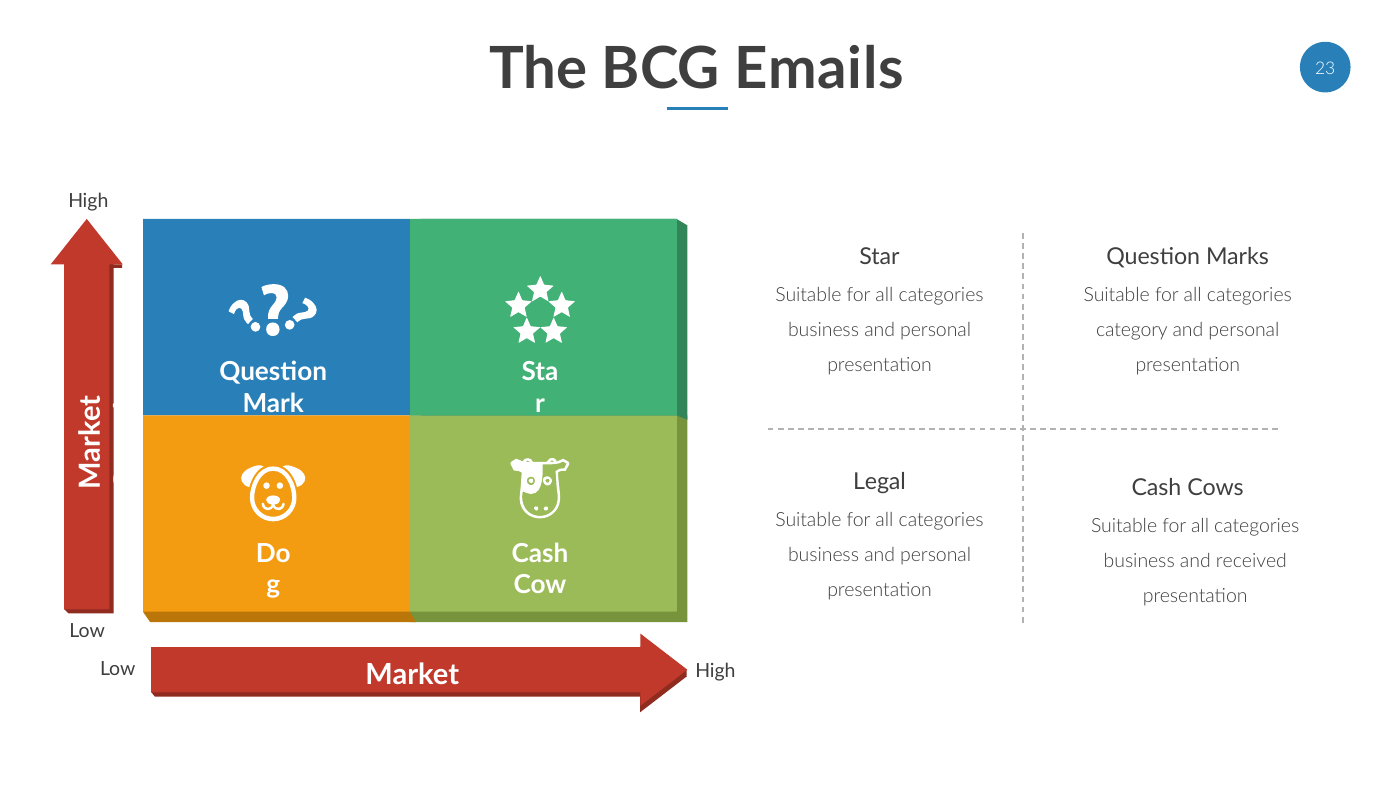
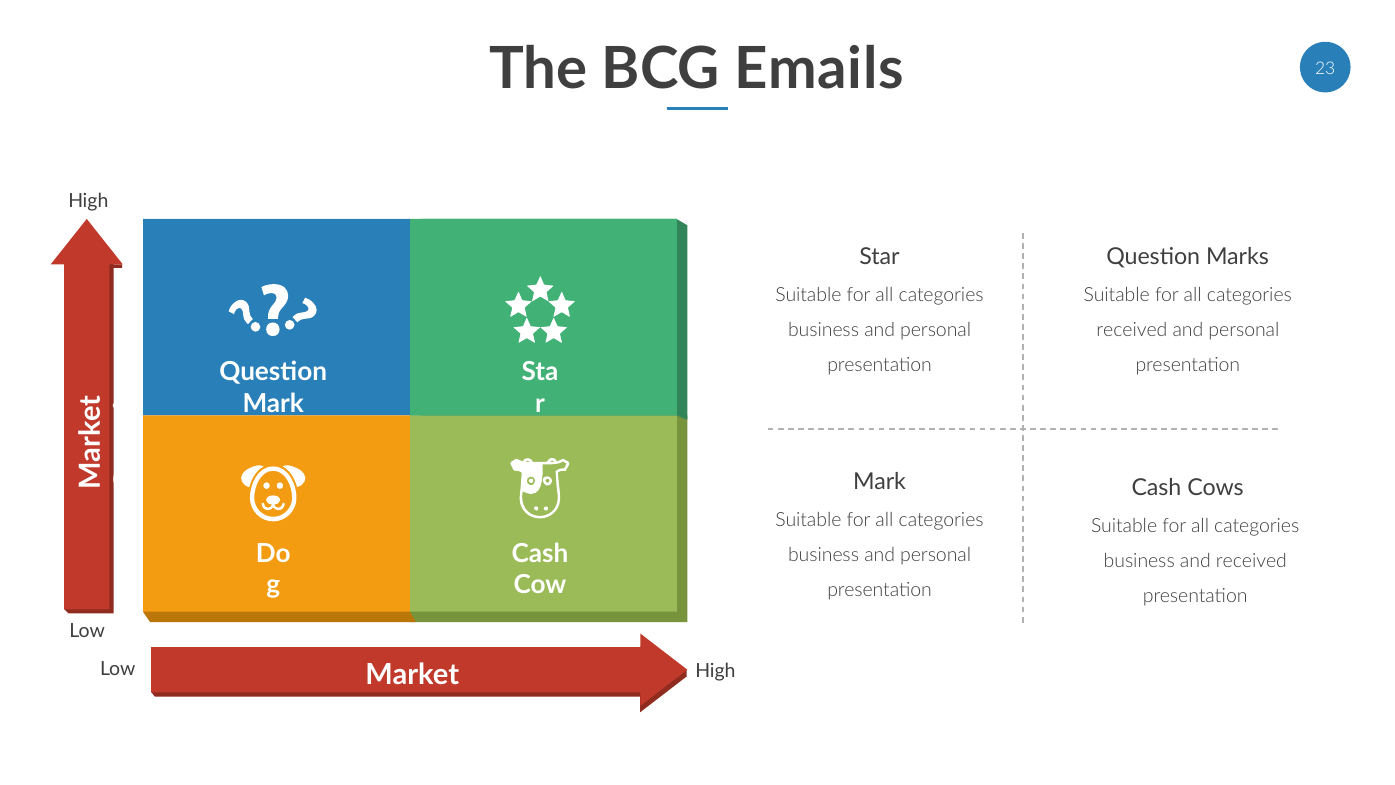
category: category -> received (1132, 330)
Legal: Legal -> Mark (880, 481)
